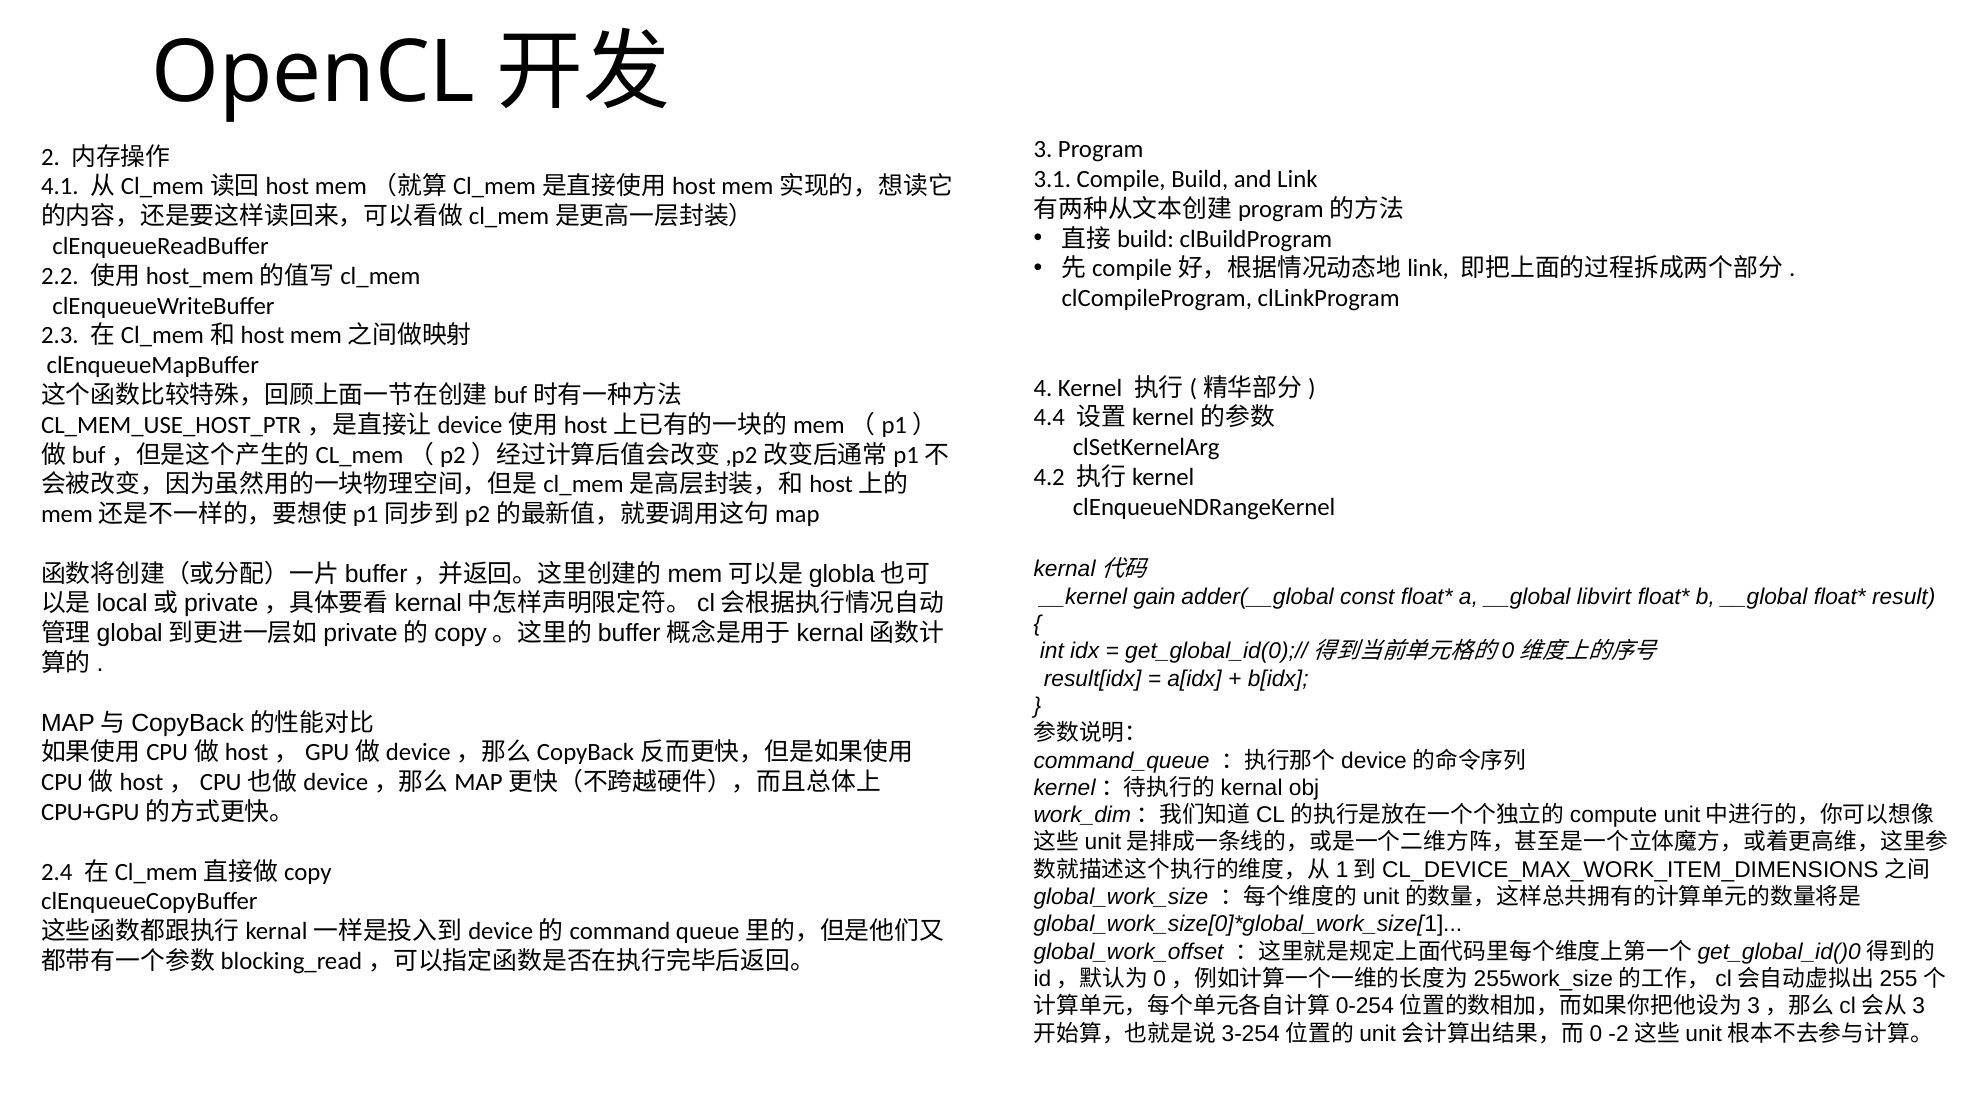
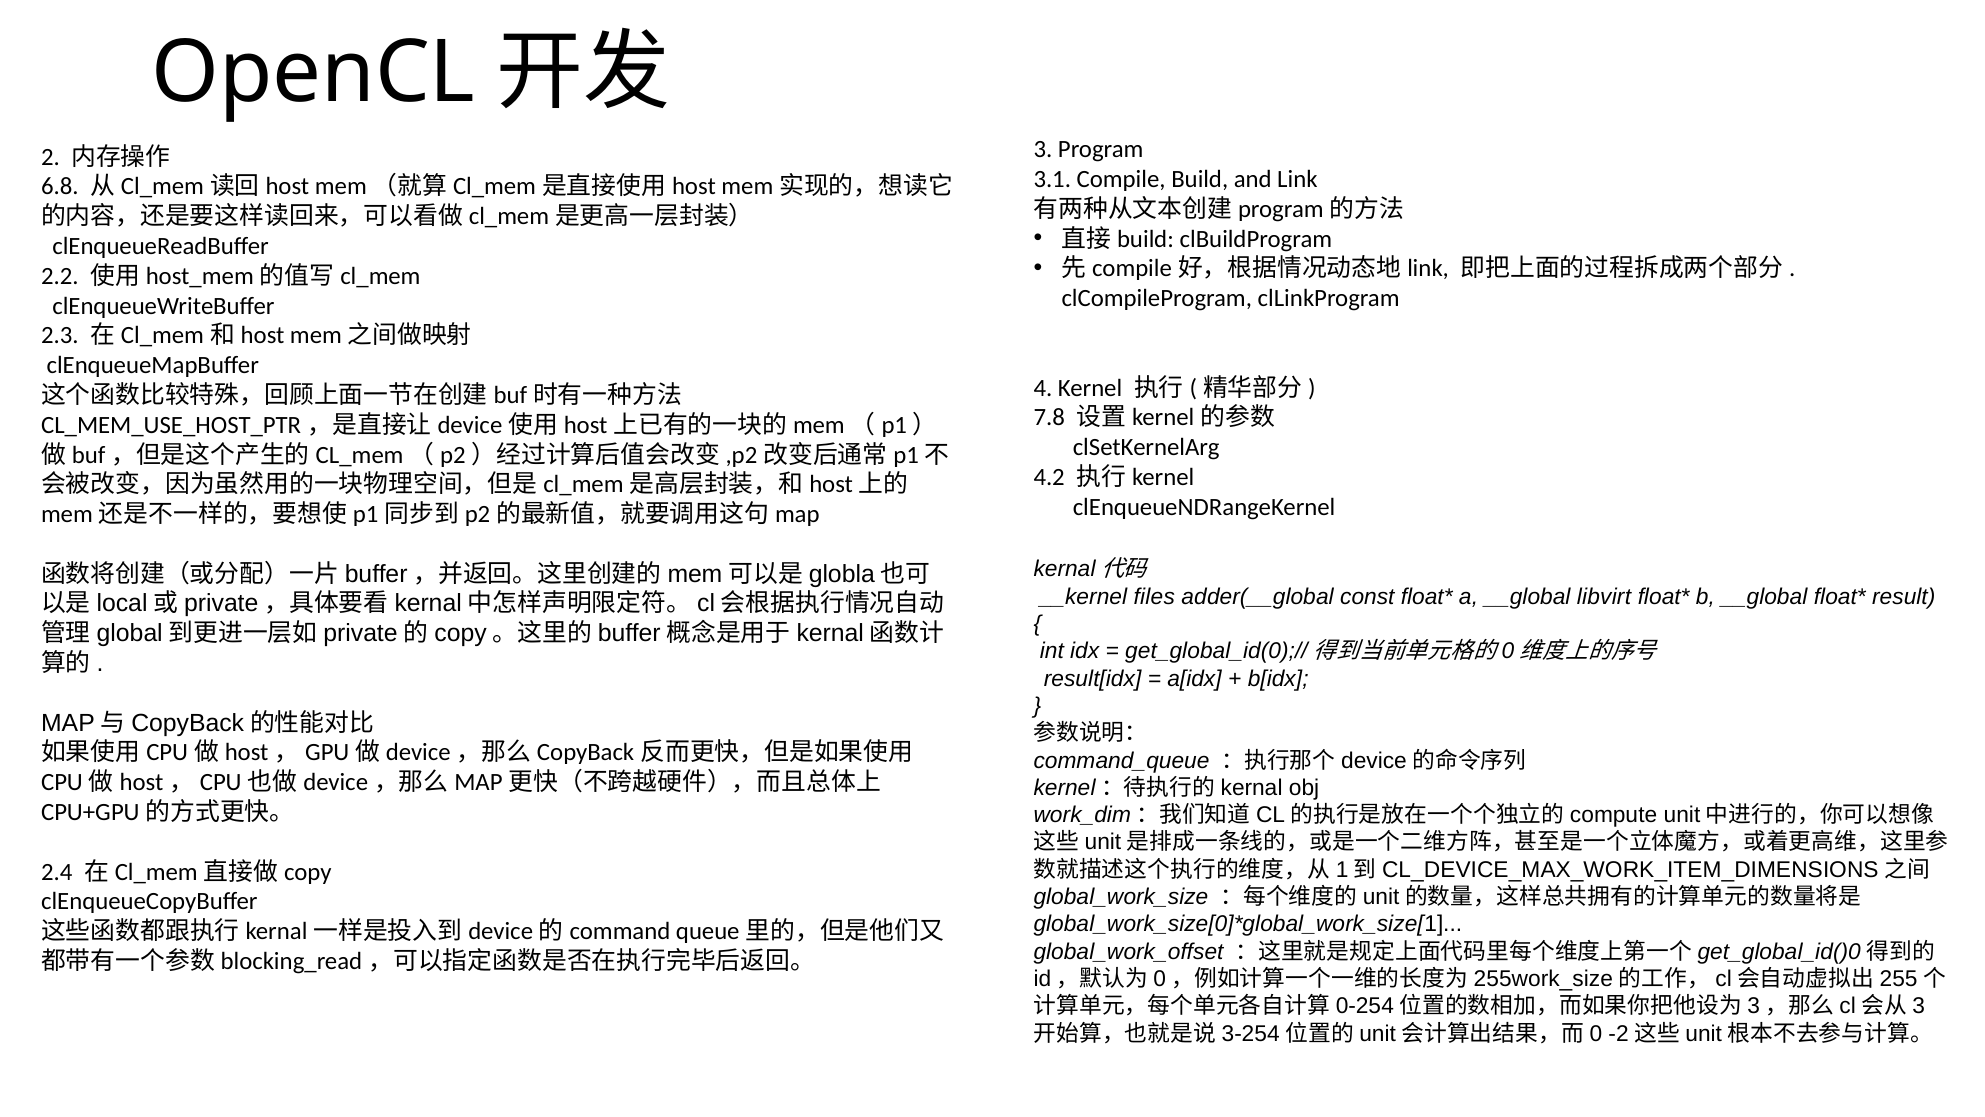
4.1: 4.1 -> 6.8 (60, 187)
4.4: 4.4 -> 7.8 (1049, 418)
gain: gain -> files (1154, 596)
